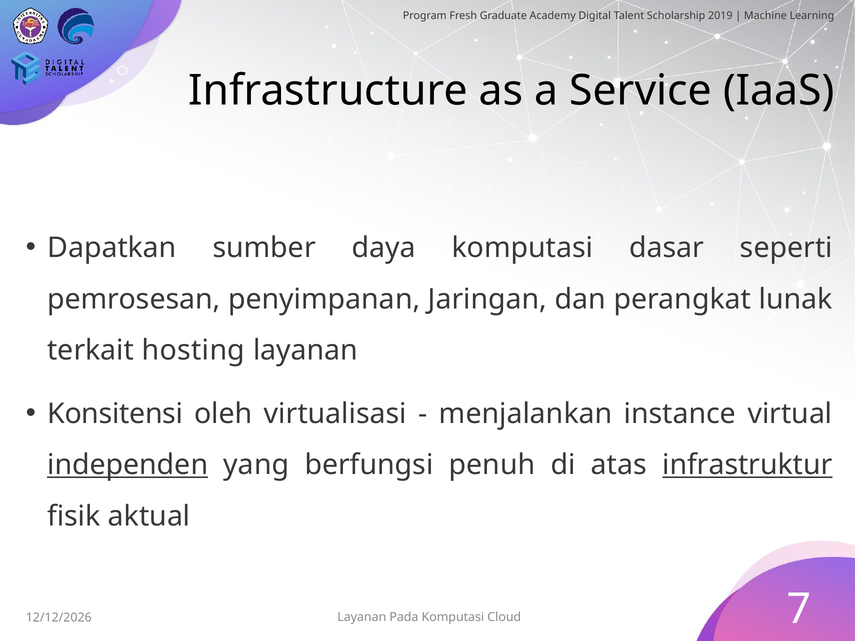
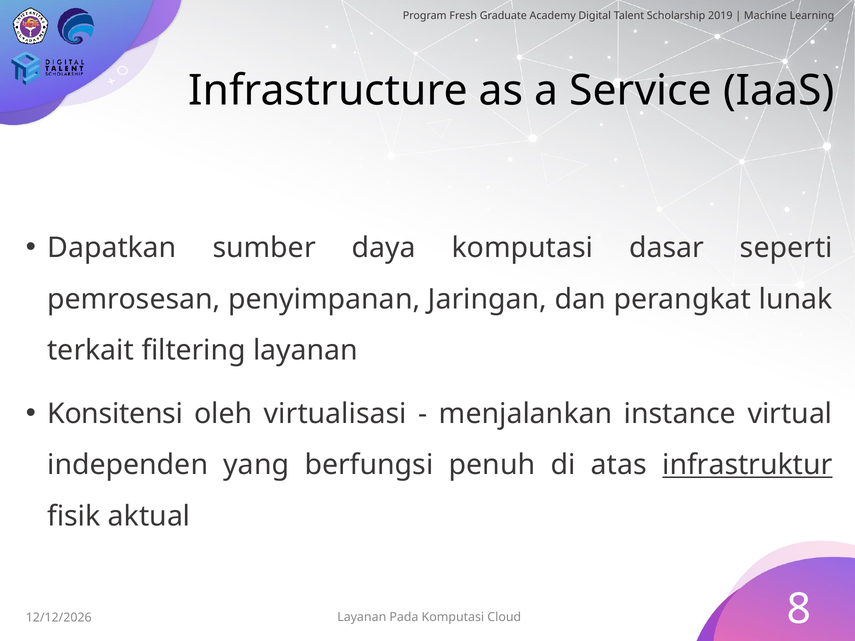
hosting: hosting -> filtering (194, 351)
independen underline: present -> none (128, 465)
7: 7 -> 8 (799, 609)
